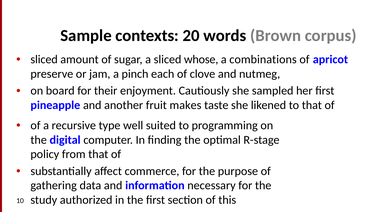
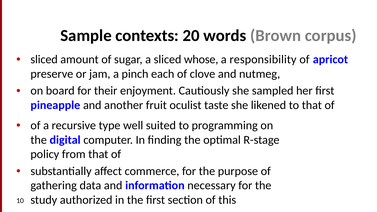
combinations: combinations -> responsibility (263, 59)
makes: makes -> oculist (186, 105)
